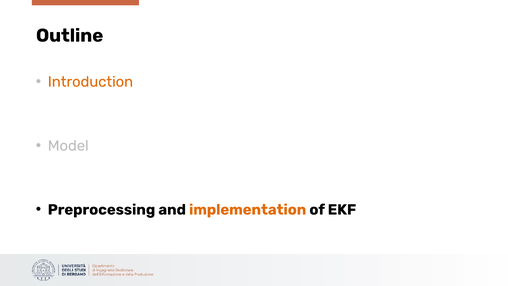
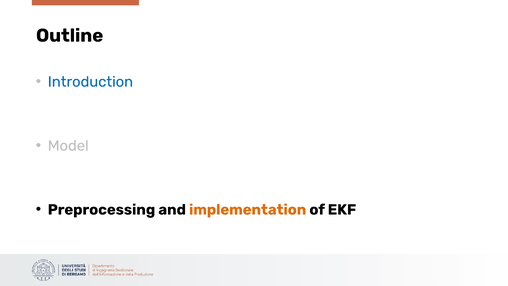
Introduction colour: orange -> blue (90, 82)
